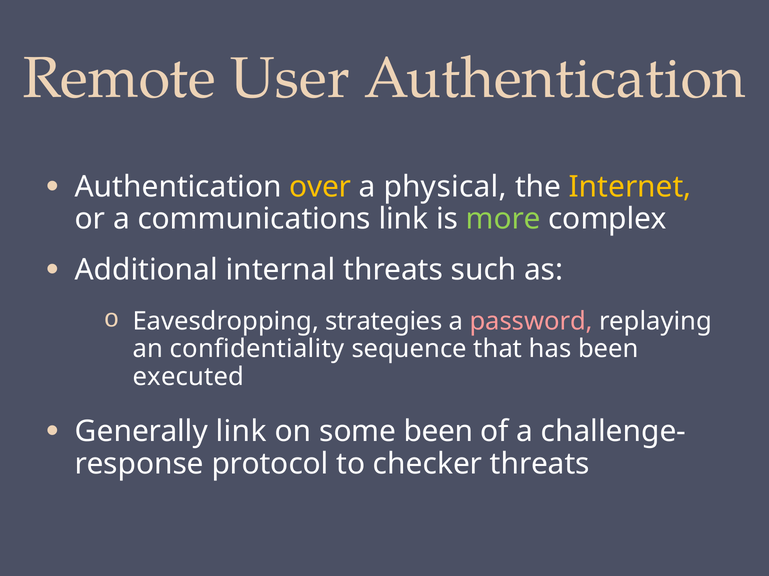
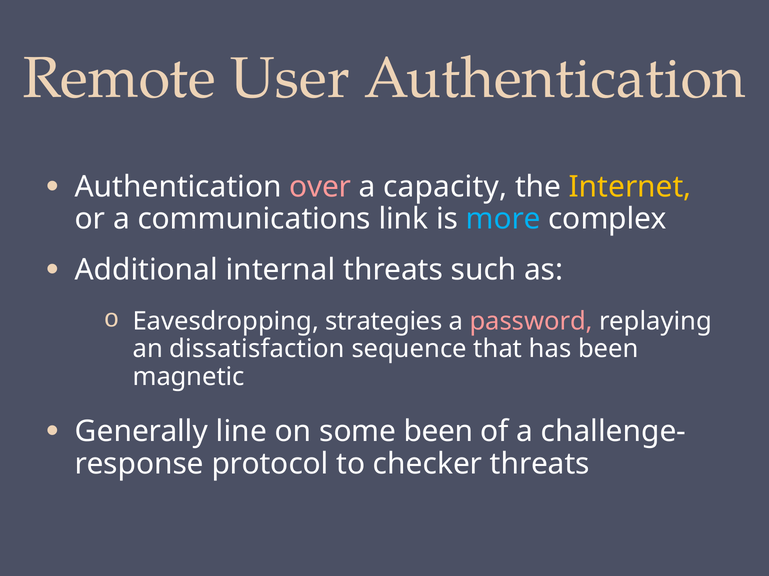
over colour: yellow -> pink (320, 187)
physical: physical -> capacity (445, 187)
more colour: light green -> light blue (503, 219)
confidentiality: confidentiality -> dissatisfaction (257, 349)
executed: executed -> magnetic (189, 377)
Generally link: link -> line (241, 432)
